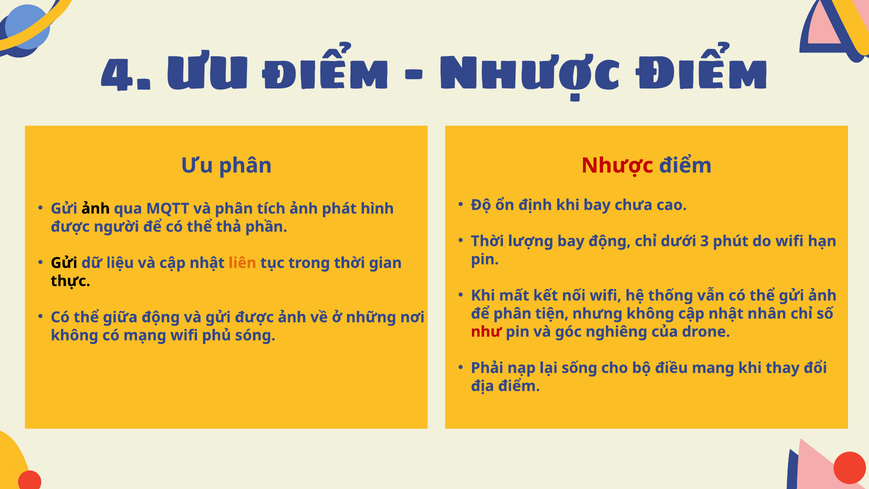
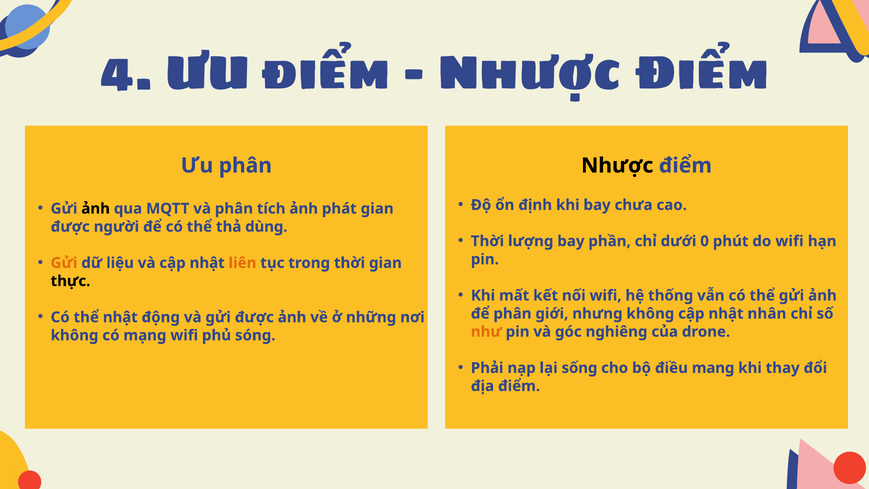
Nhược colour: red -> black (617, 166)
phát hình: hình -> gian (377, 209)
phần: phần -> dùng (266, 227)
bay động: động -> phần (610, 241)
3: 3 -> 0 (705, 241)
Gửi colour: black -> orange (64, 263)
thể giữa: giữa -> nhật (120, 317)
tiện: tiện -> giới (552, 314)
như colour: red -> orange (486, 332)
